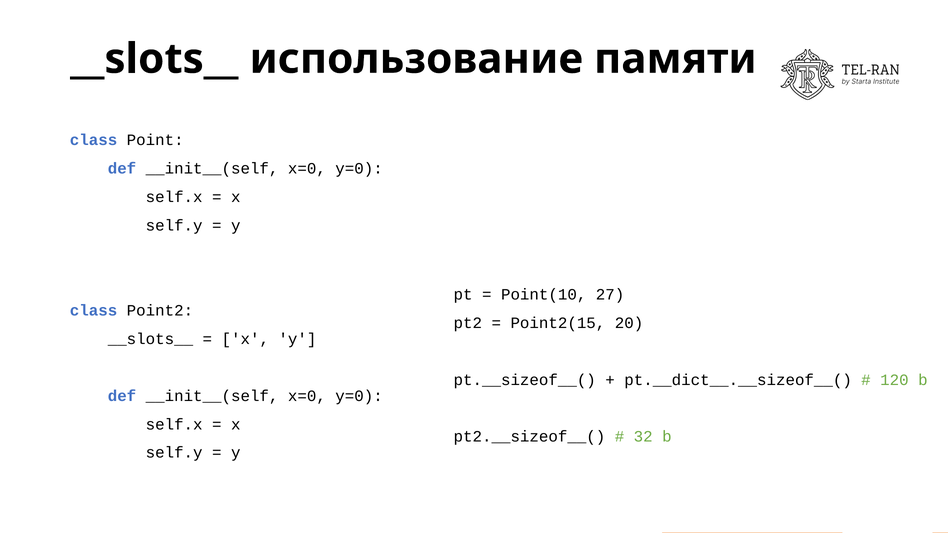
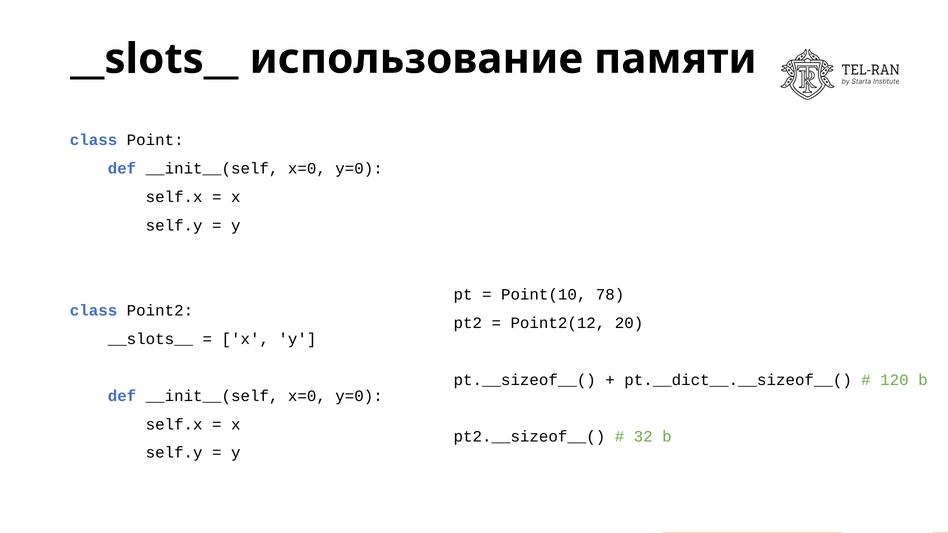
27: 27 -> 78 (610, 295)
Point2(15: Point2(15 -> Point2(12 (558, 323)
